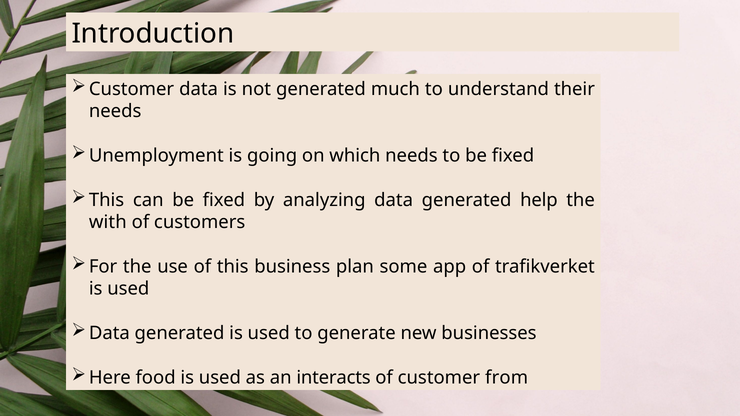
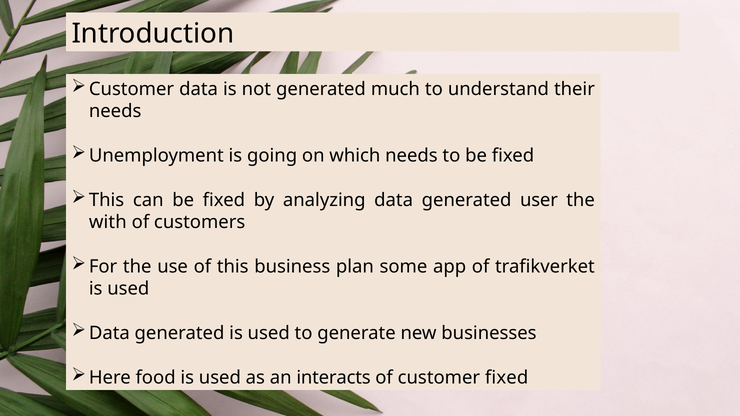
help: help -> user (539, 200)
customer from: from -> fixed (507, 378)
